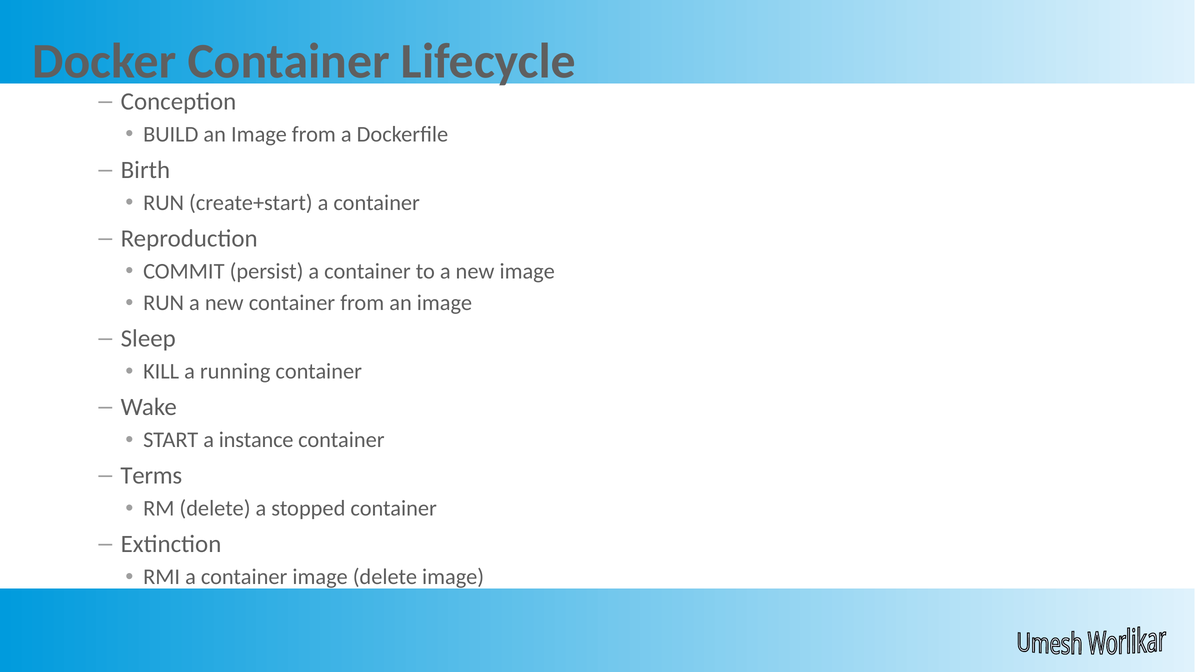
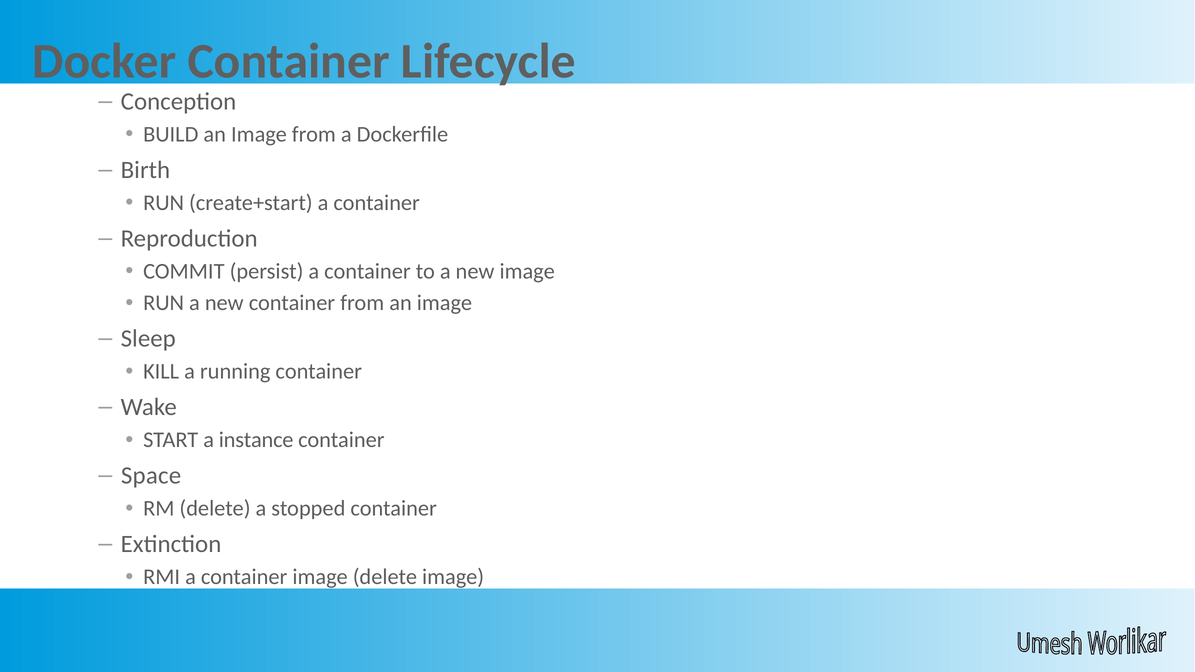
Terms: Terms -> Space (151, 476)
